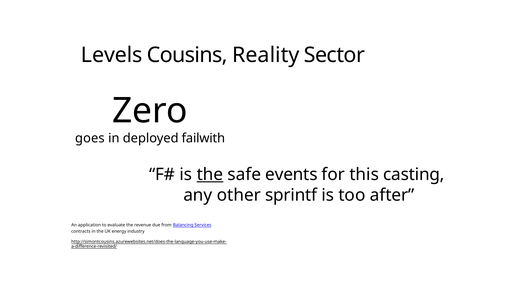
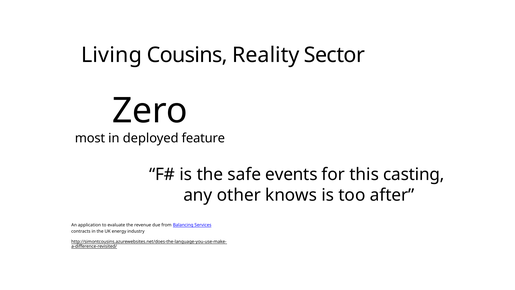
Levels: Levels -> Living (111, 55)
goes: goes -> most (90, 138)
failwith: failwith -> feature (203, 138)
the underline: present -> none (210, 174)
sprintf: sprintf -> knows (291, 195)
